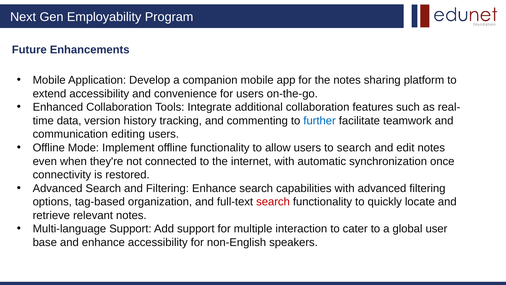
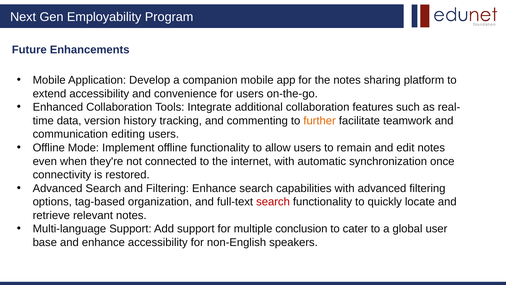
further colour: blue -> orange (320, 121)
to search: search -> remain (354, 148)
interaction: interaction -> conclusion (301, 229)
